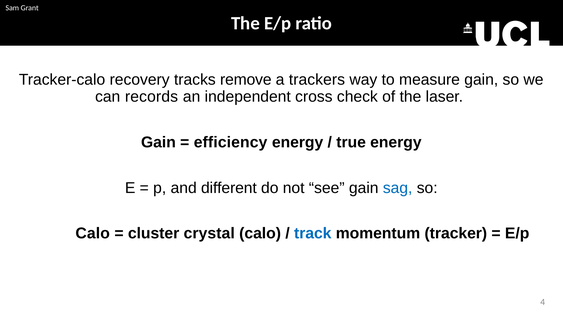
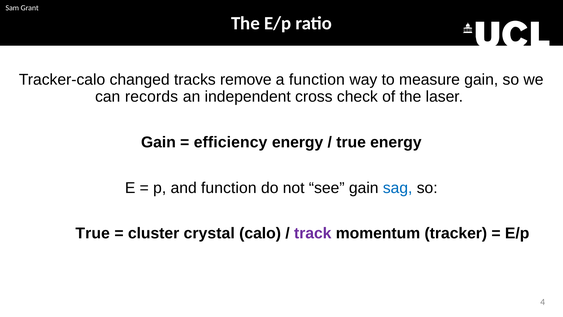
recovery: recovery -> changed (140, 80)
a trackers: trackers -> function (317, 80)
and different: different -> function (229, 188)
Calo: Calo -> True (93, 233)
track colour: blue -> purple (313, 233)
